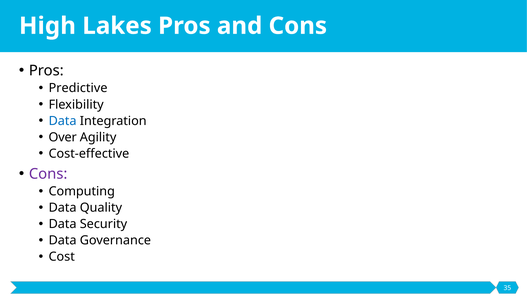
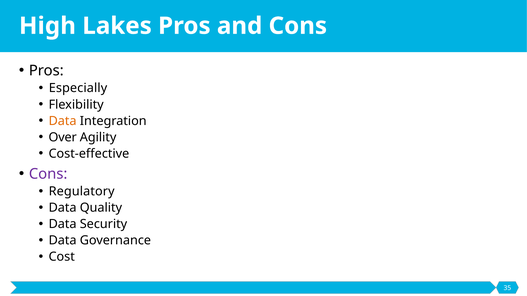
Predictive: Predictive -> Especially (78, 88)
Data colour: blue -> orange (63, 121)
Computing: Computing -> Regulatory (82, 192)
